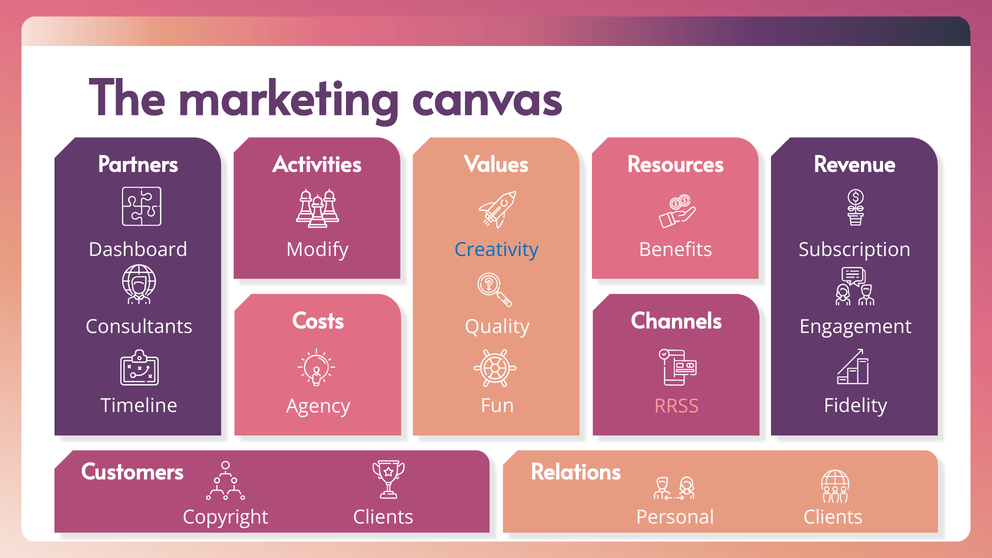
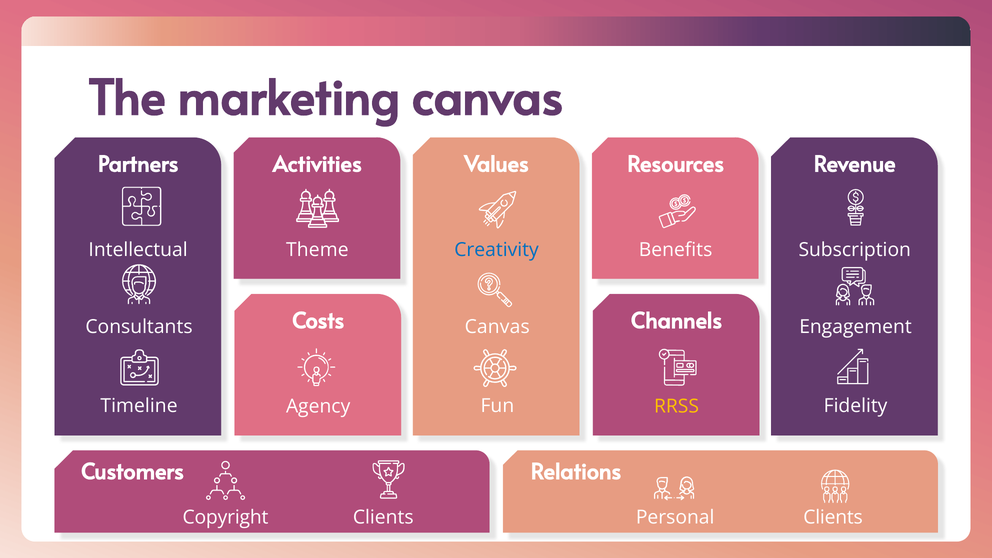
Dashboard: Dashboard -> Intellectual (138, 250)
Modify: Modify -> Theme (317, 250)
Consultants Quality: Quality -> Canvas (497, 327)
RRSS colour: pink -> yellow (676, 406)
